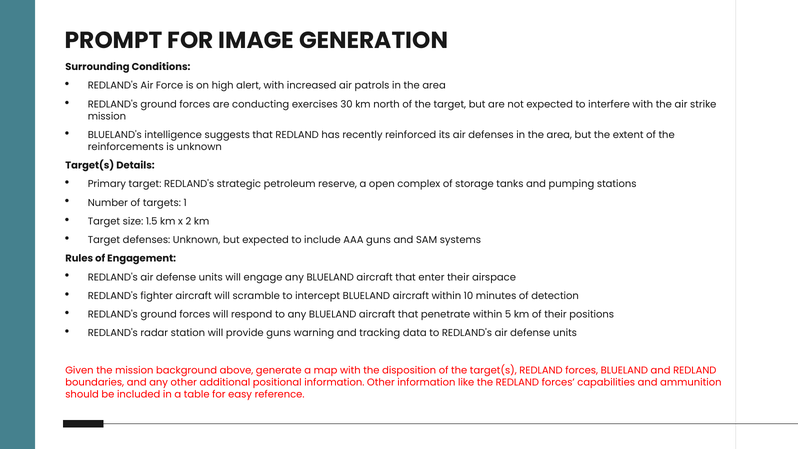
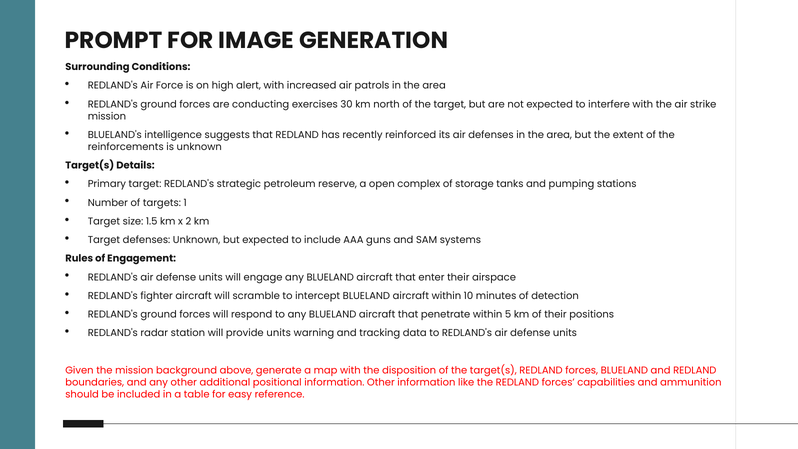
provide guns: guns -> units (279, 333)
